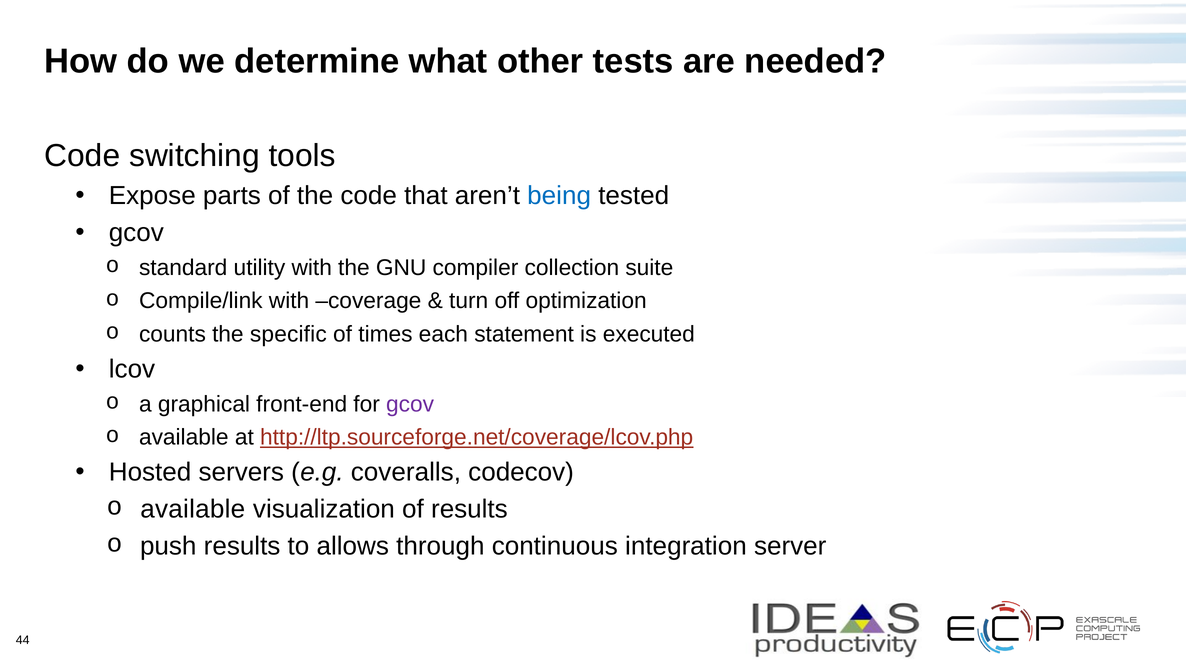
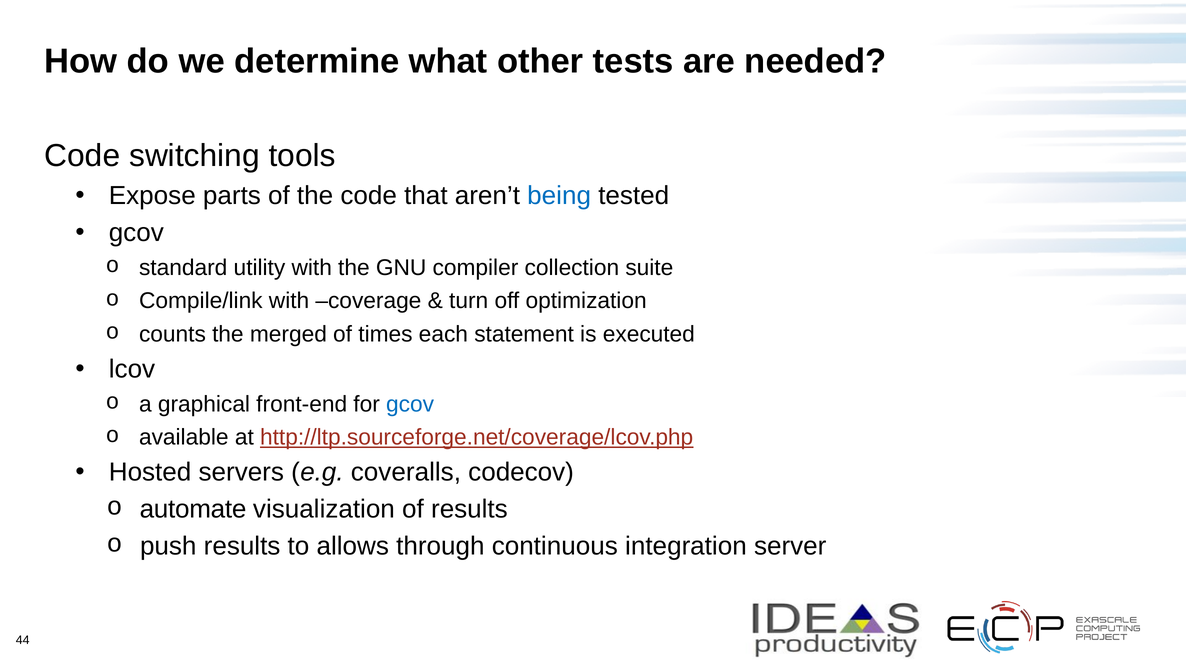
specific: specific -> merged (288, 334)
gcov colour: purple -> blue (410, 404)
available: available -> automate (193, 509)
